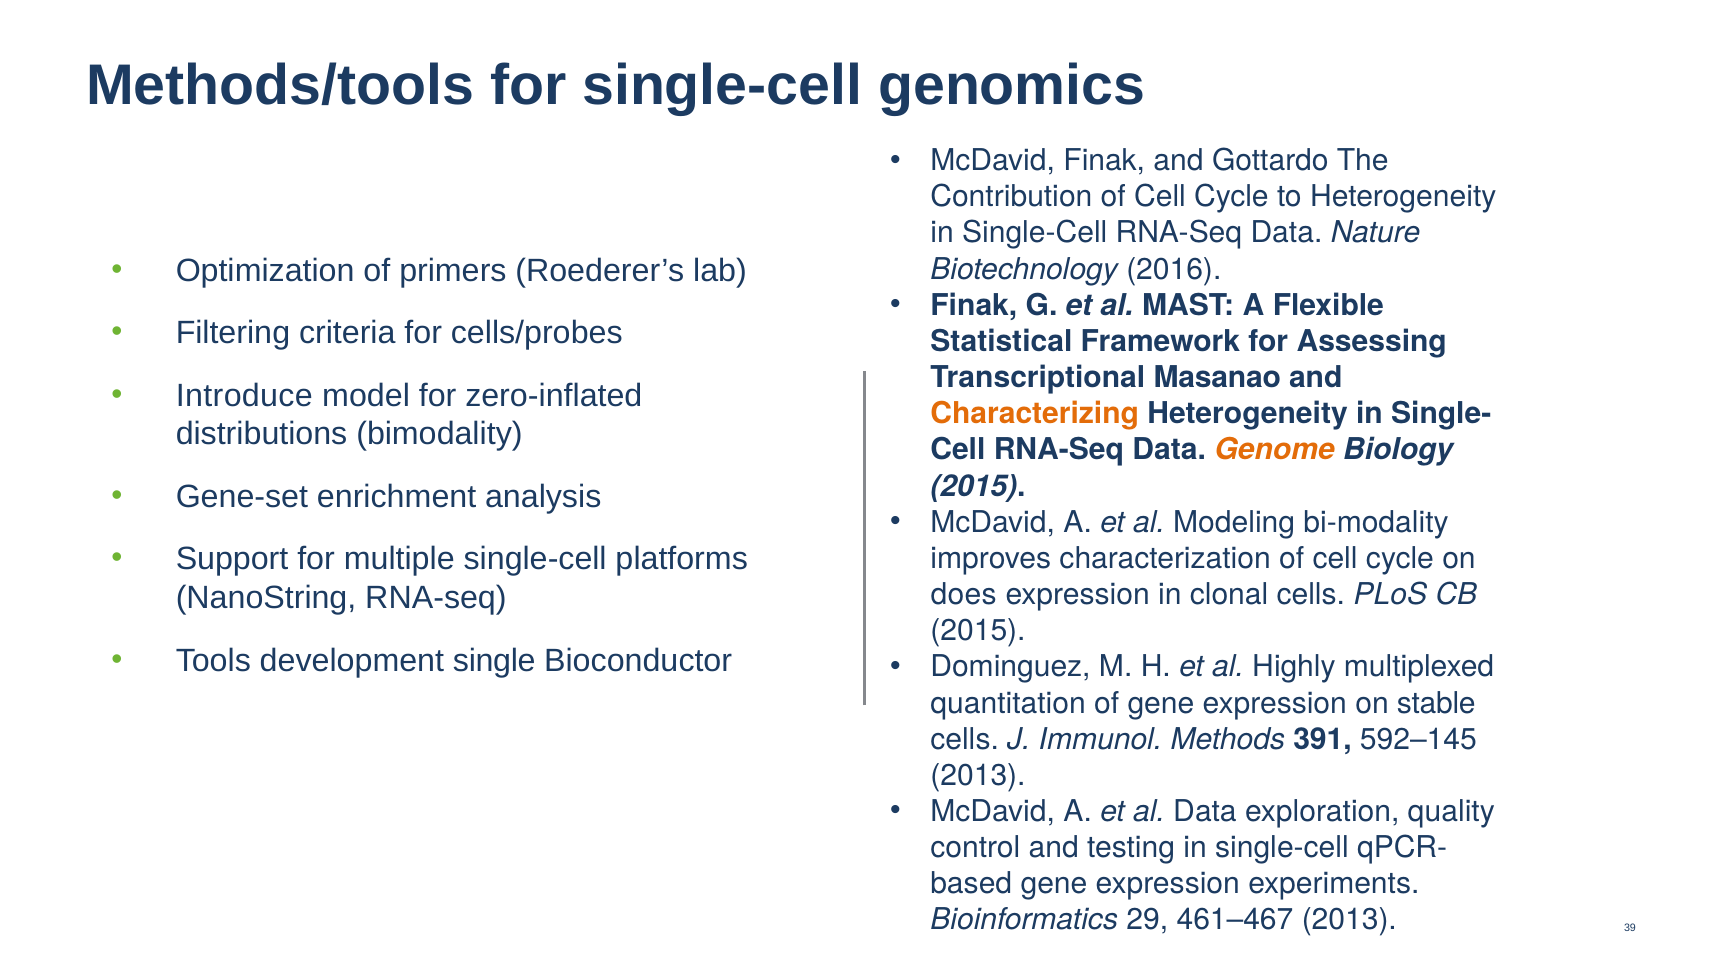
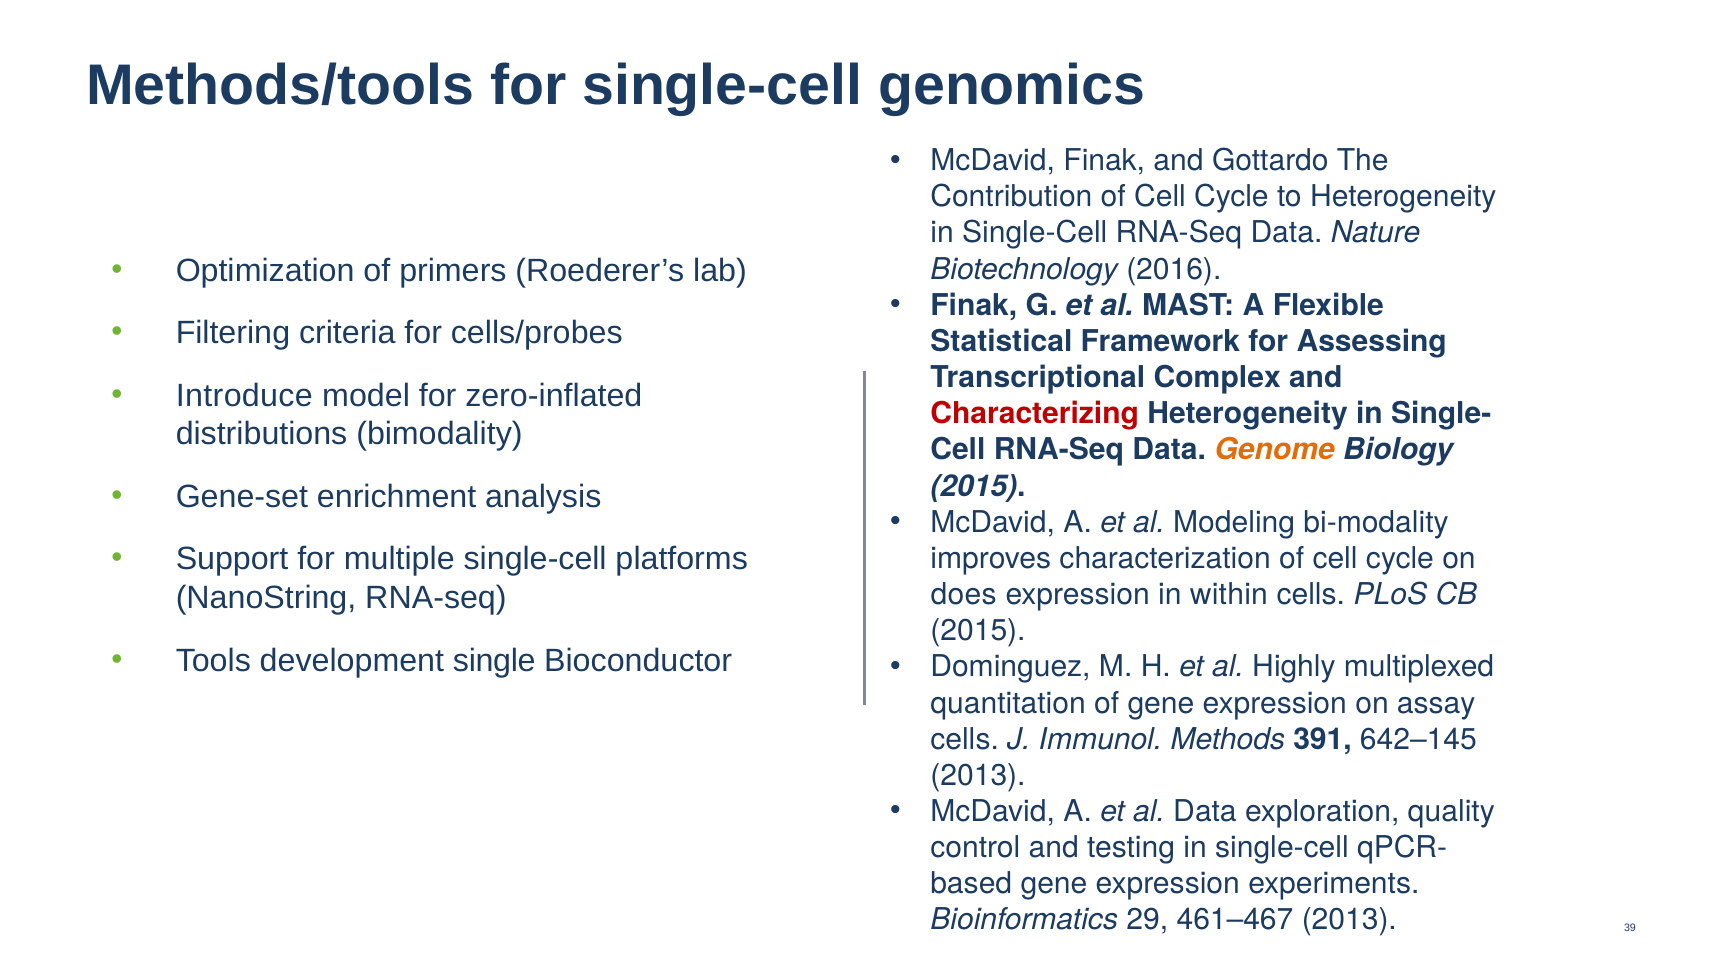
Masanao: Masanao -> Complex (1217, 378)
Characterizing colour: orange -> red (1035, 414)
clonal: clonal -> within (1229, 595)
stable: stable -> assay (1436, 703)
592–145: 592–145 -> 642–145 (1418, 740)
